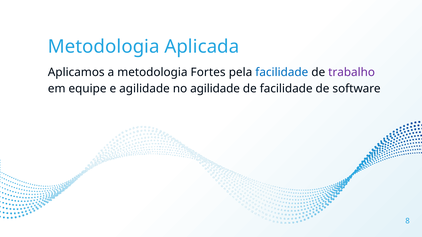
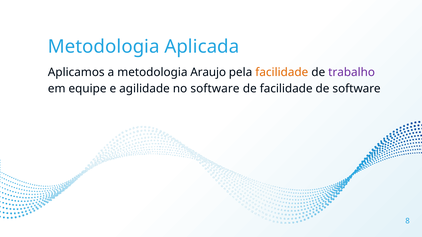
Fortes: Fortes -> Araujo (208, 72)
facilidade colour: blue -> orange (282, 72)
no agilidade: agilidade -> software (215, 89)
